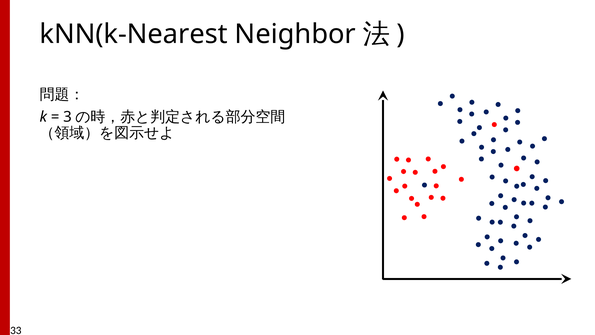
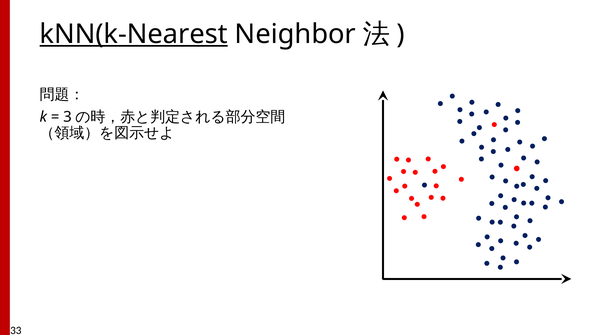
kNN(k-Nearest underline: none -> present (134, 34)
